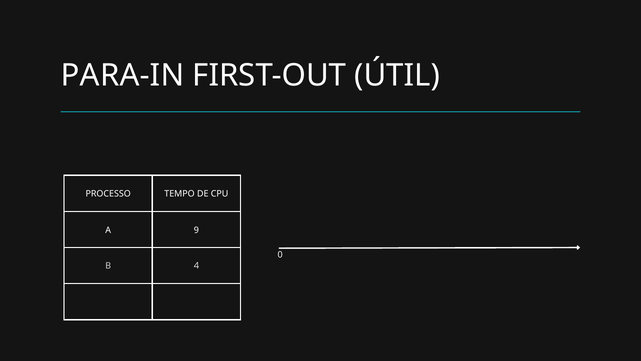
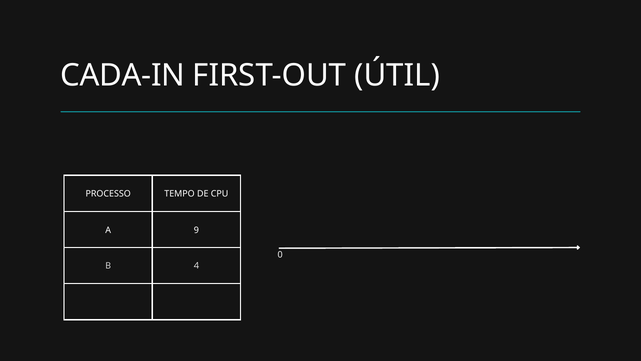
PARA-IN: PARA-IN -> CADA-IN (123, 75)
